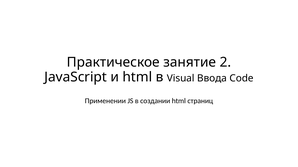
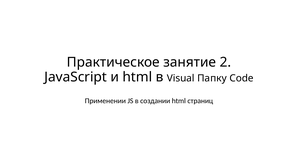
Ввода: Ввода -> Папку (212, 78)
